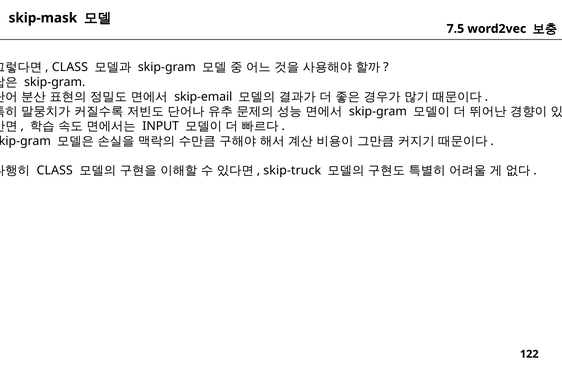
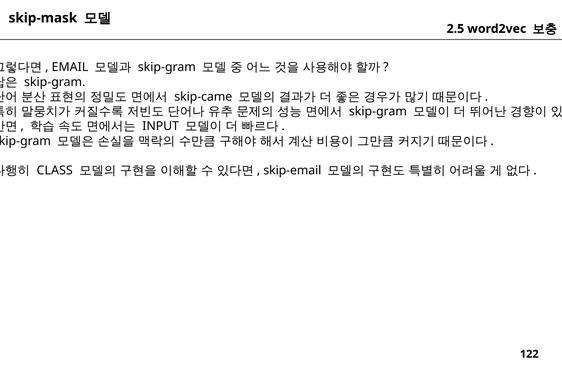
7.5: 7.5 -> 2.5 (455, 29)
CLASS: CLASS -> EMAIL (70, 67)
skip-email: skip-email -> skip-came (203, 97)
skip-truck: skip-truck -> skip-email (292, 171)
